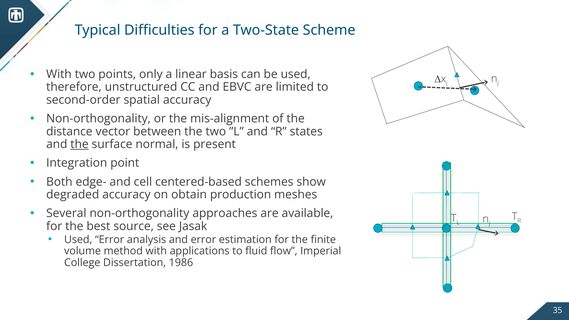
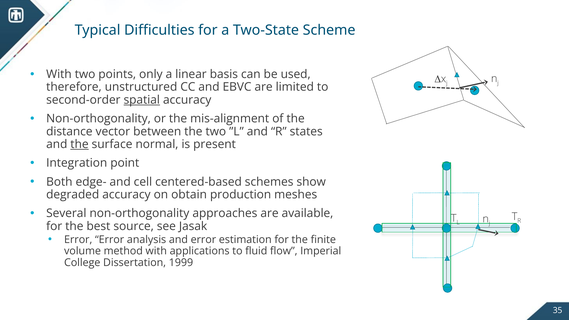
spatial underline: none -> present (142, 100)
Used: Used -> Error (78, 240)
1986: 1986 -> 1999 (181, 263)
